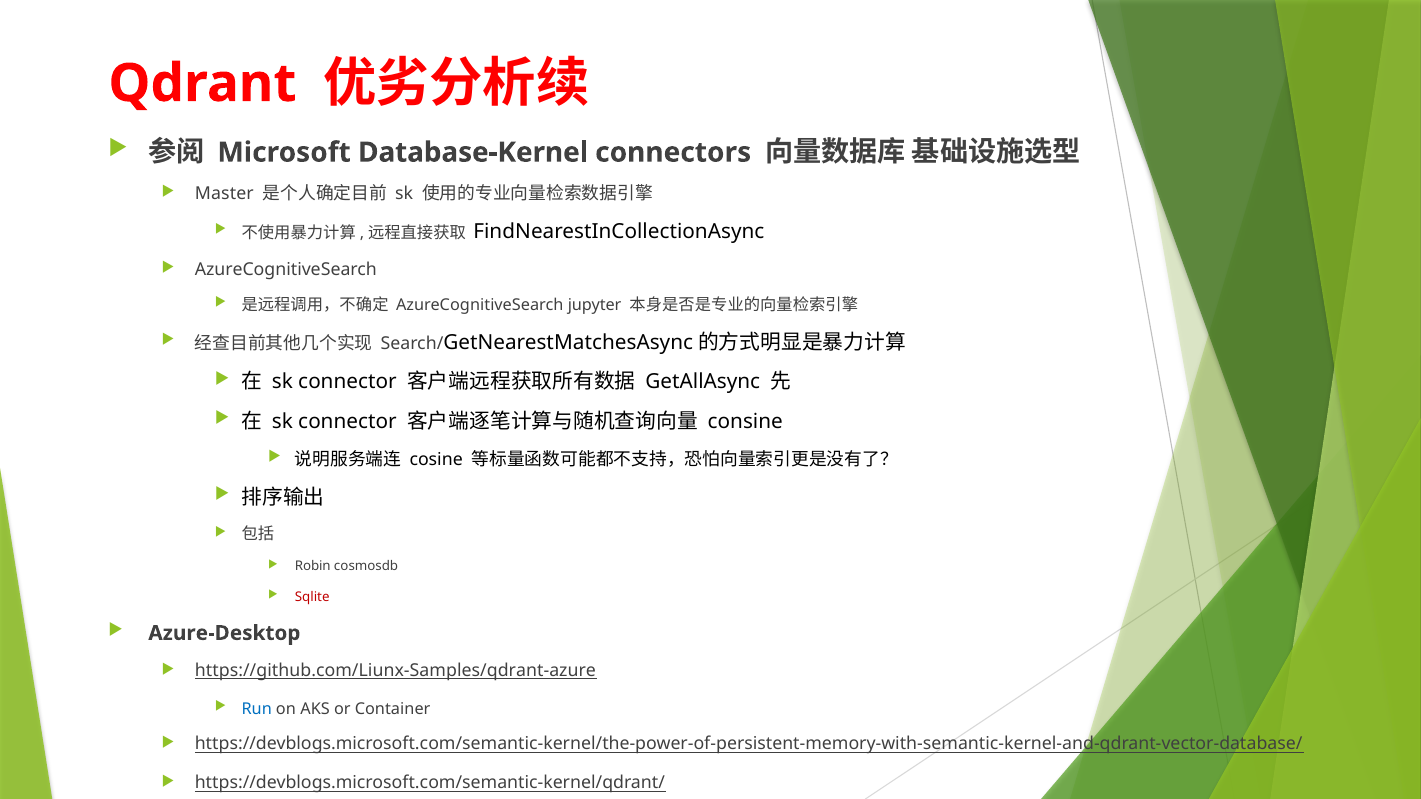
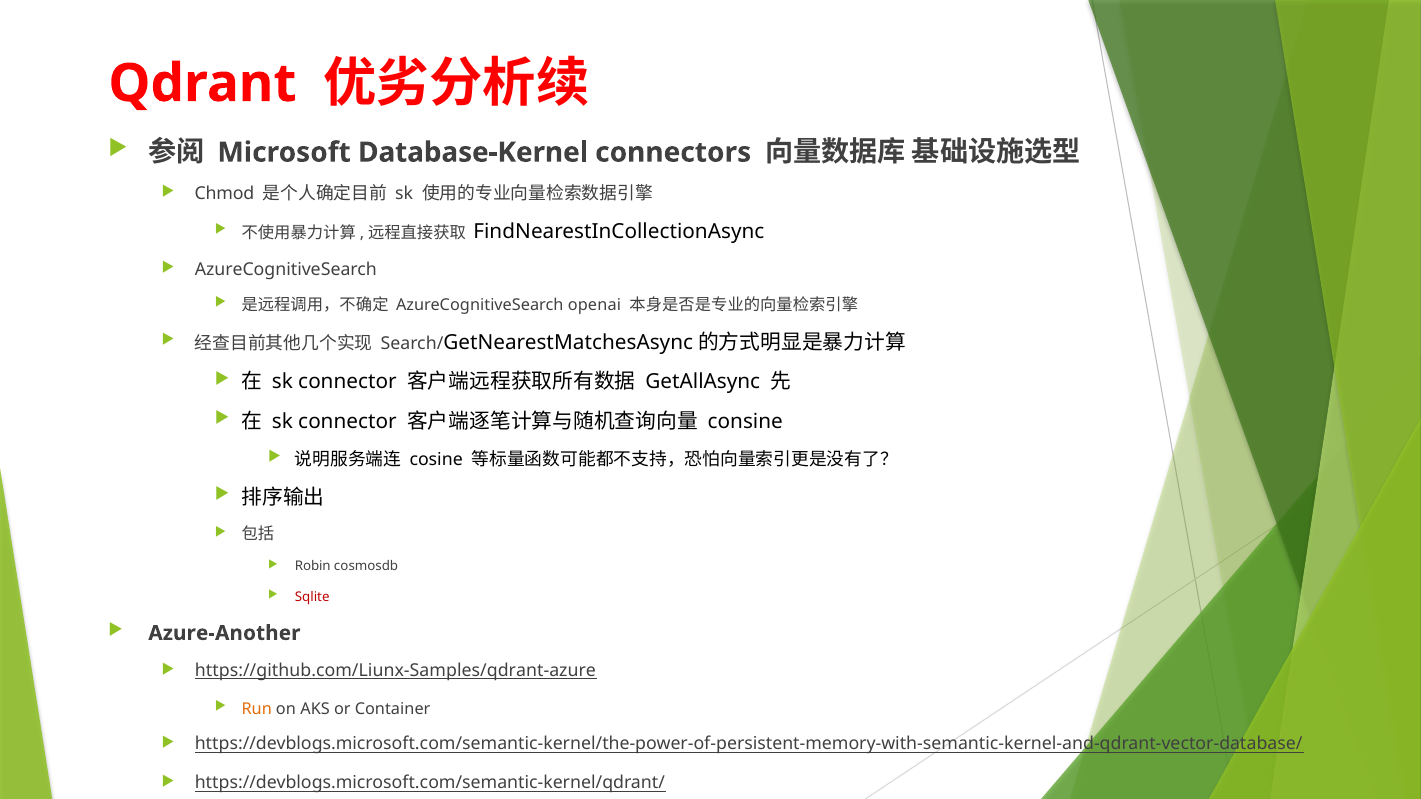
Master: Master -> Chmod (224, 194)
jupyter: jupyter -> openai (594, 305)
Azure-Desktop: Azure-Desktop -> Azure-Another (224, 633)
Run colour: blue -> orange (257, 709)
